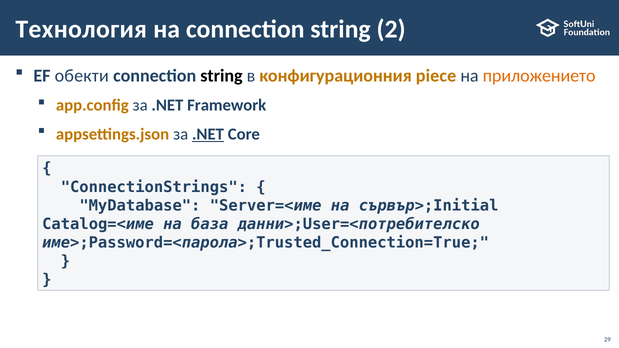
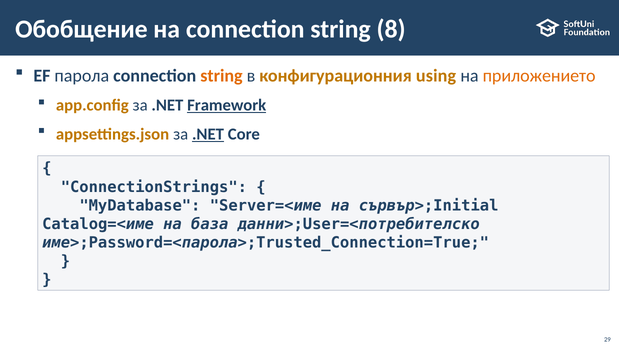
Технология: Технология -> Обобщение (81, 29)
2: 2 -> 8 (391, 29)
обекти: обекти -> парола (82, 76)
string colour: black -> orange (221, 76)
piece: piece -> using (436, 76)
Framework underline: none -> present (227, 105)
